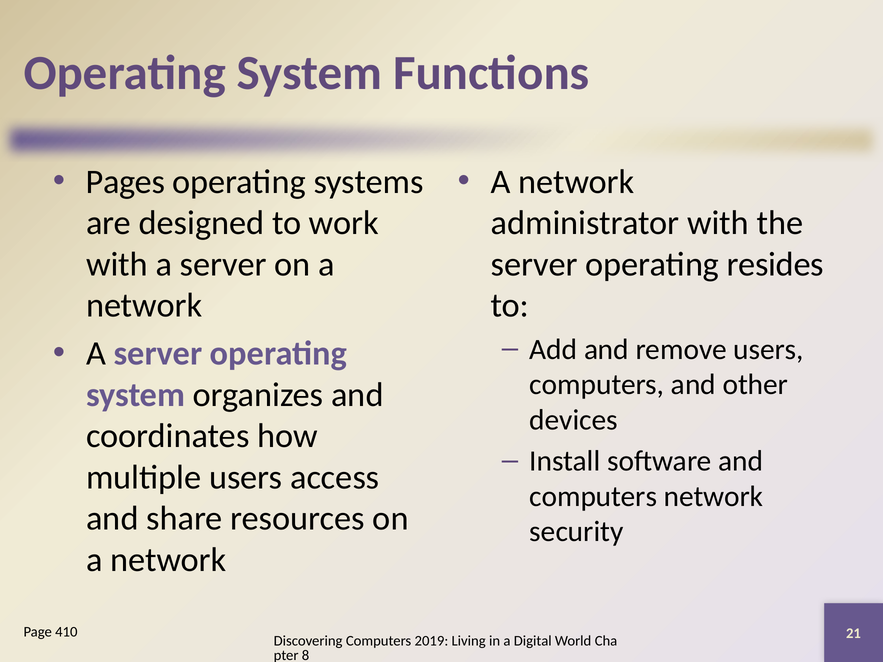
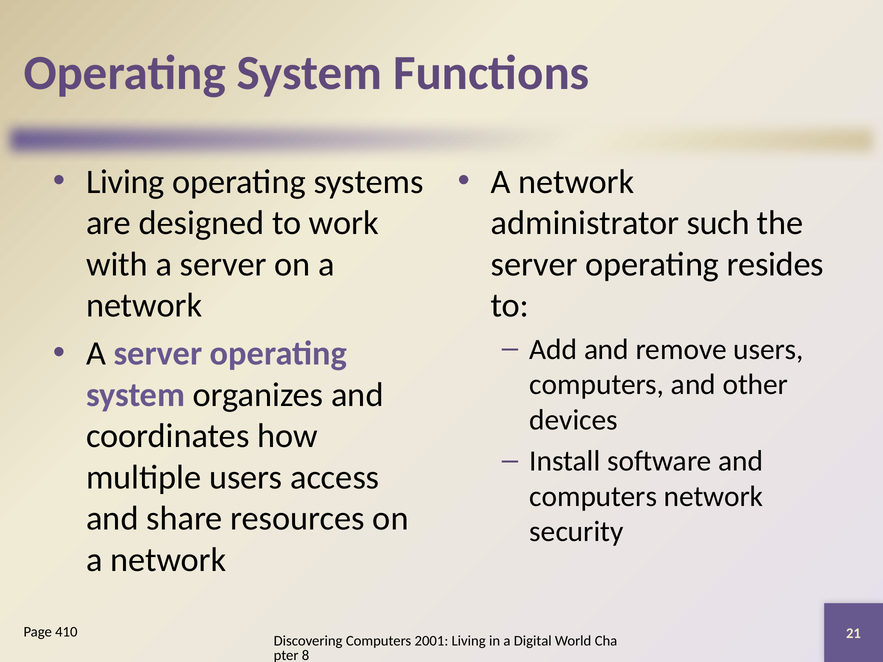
Pages: Pages -> Living (125, 182)
administrator with: with -> such (718, 223)
2019: 2019 -> 2001 (431, 641)
